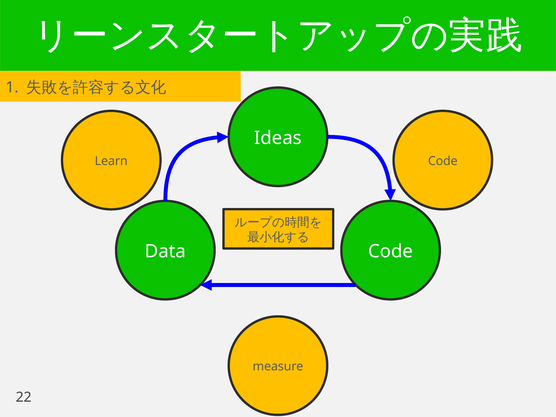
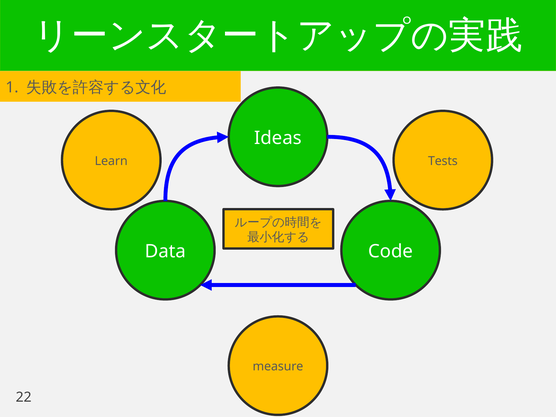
Learn Code: Code -> Tests (443, 161)
